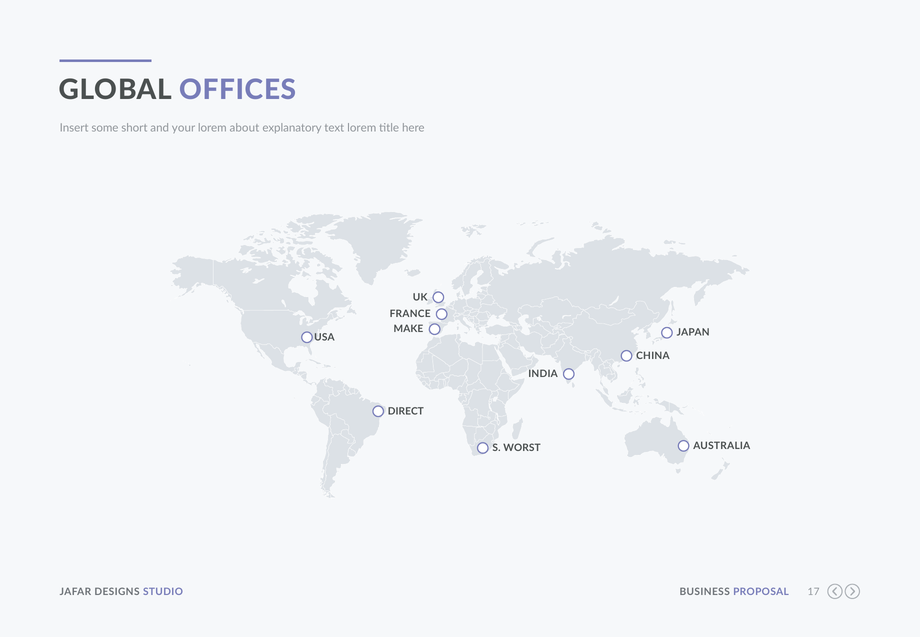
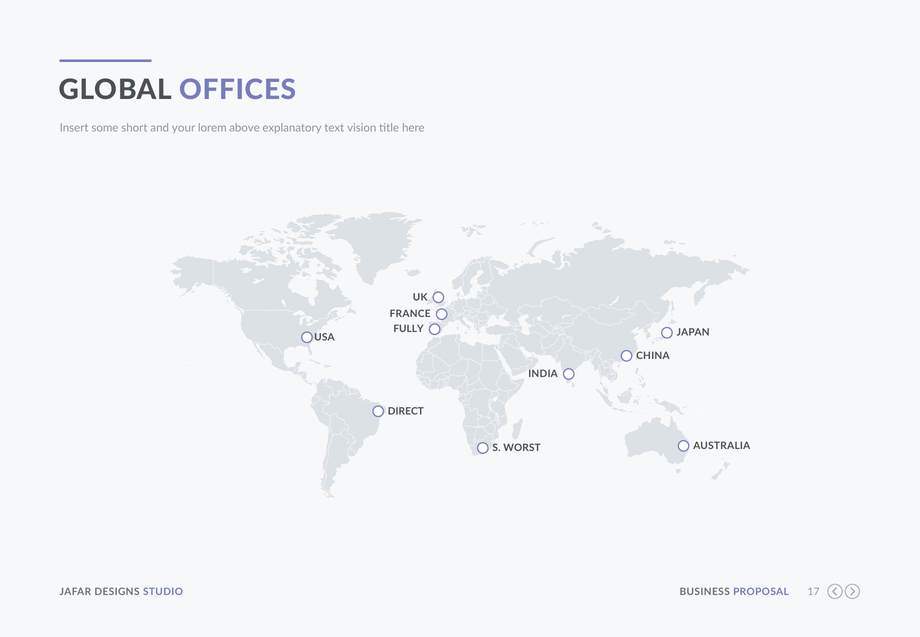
about: about -> above (245, 128)
text lorem: lorem -> vision (362, 128)
MAKE: MAKE -> FULLY (409, 329)
